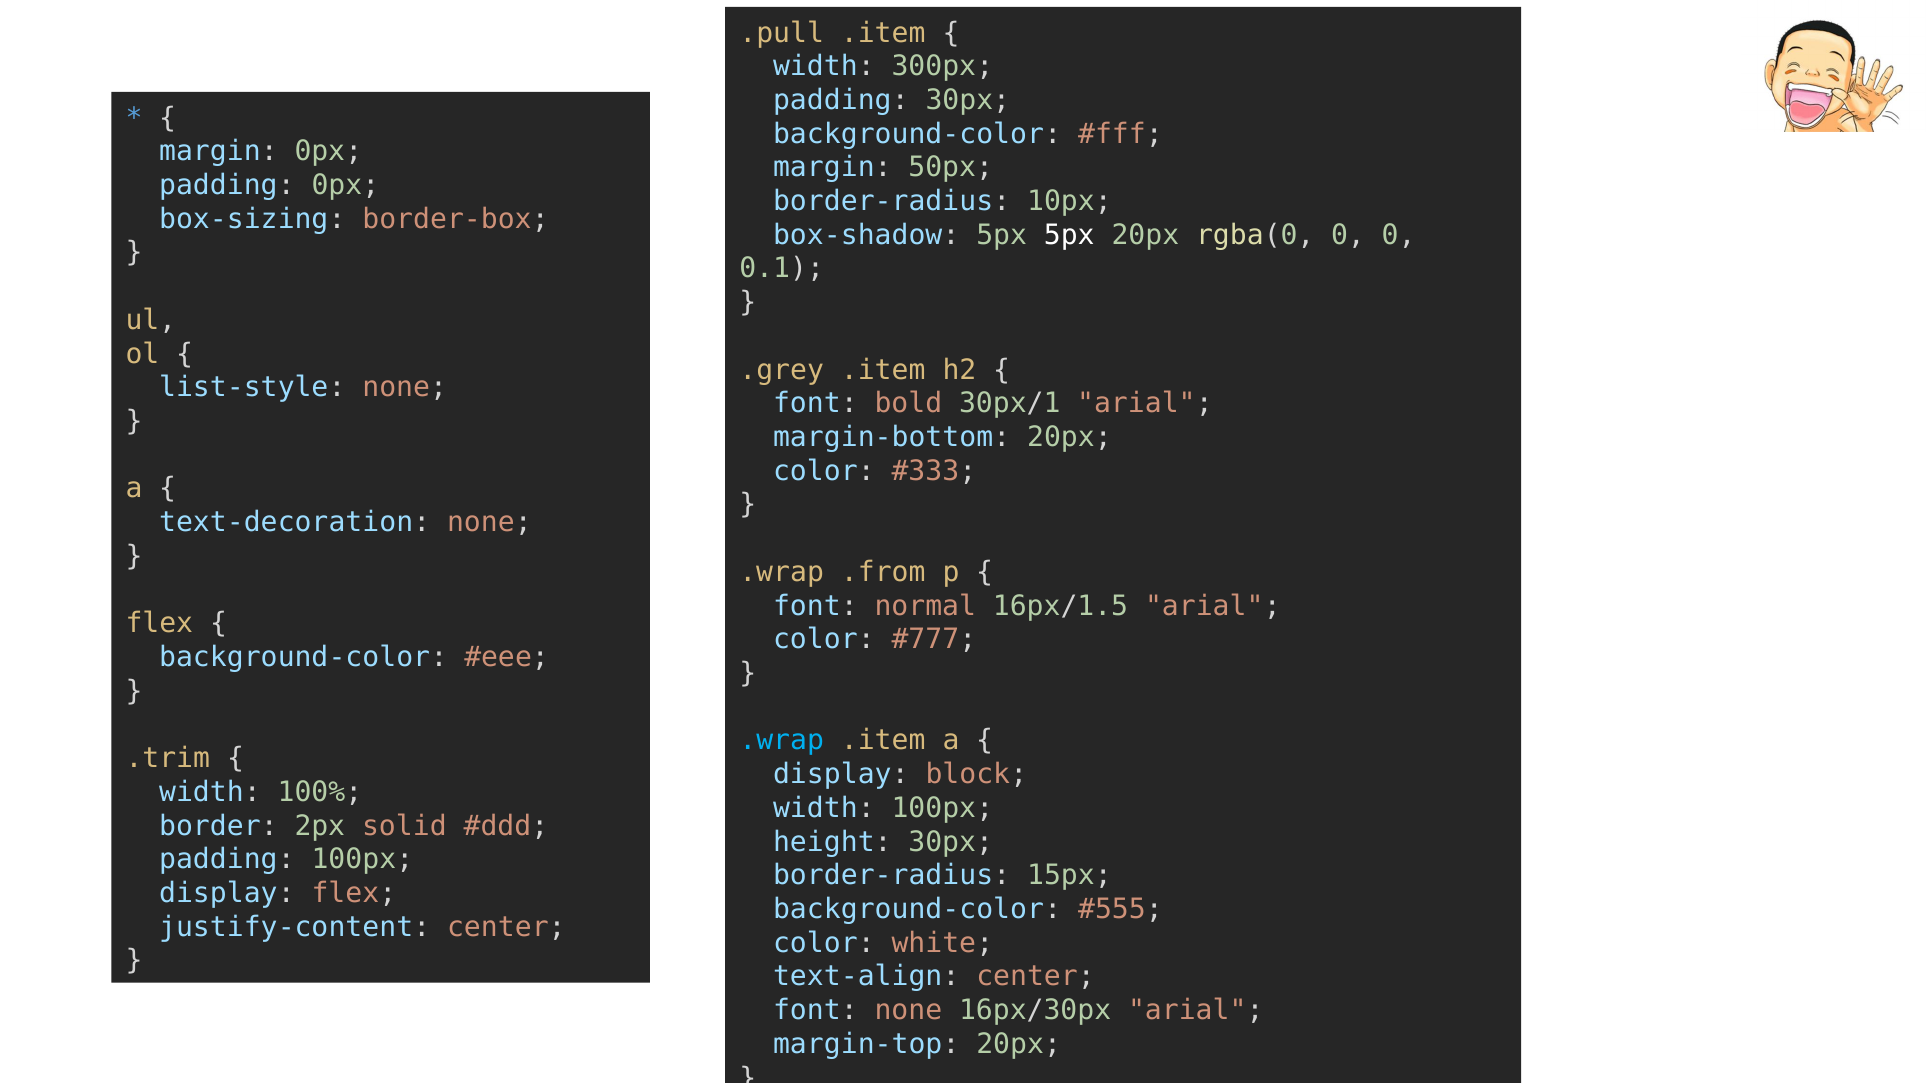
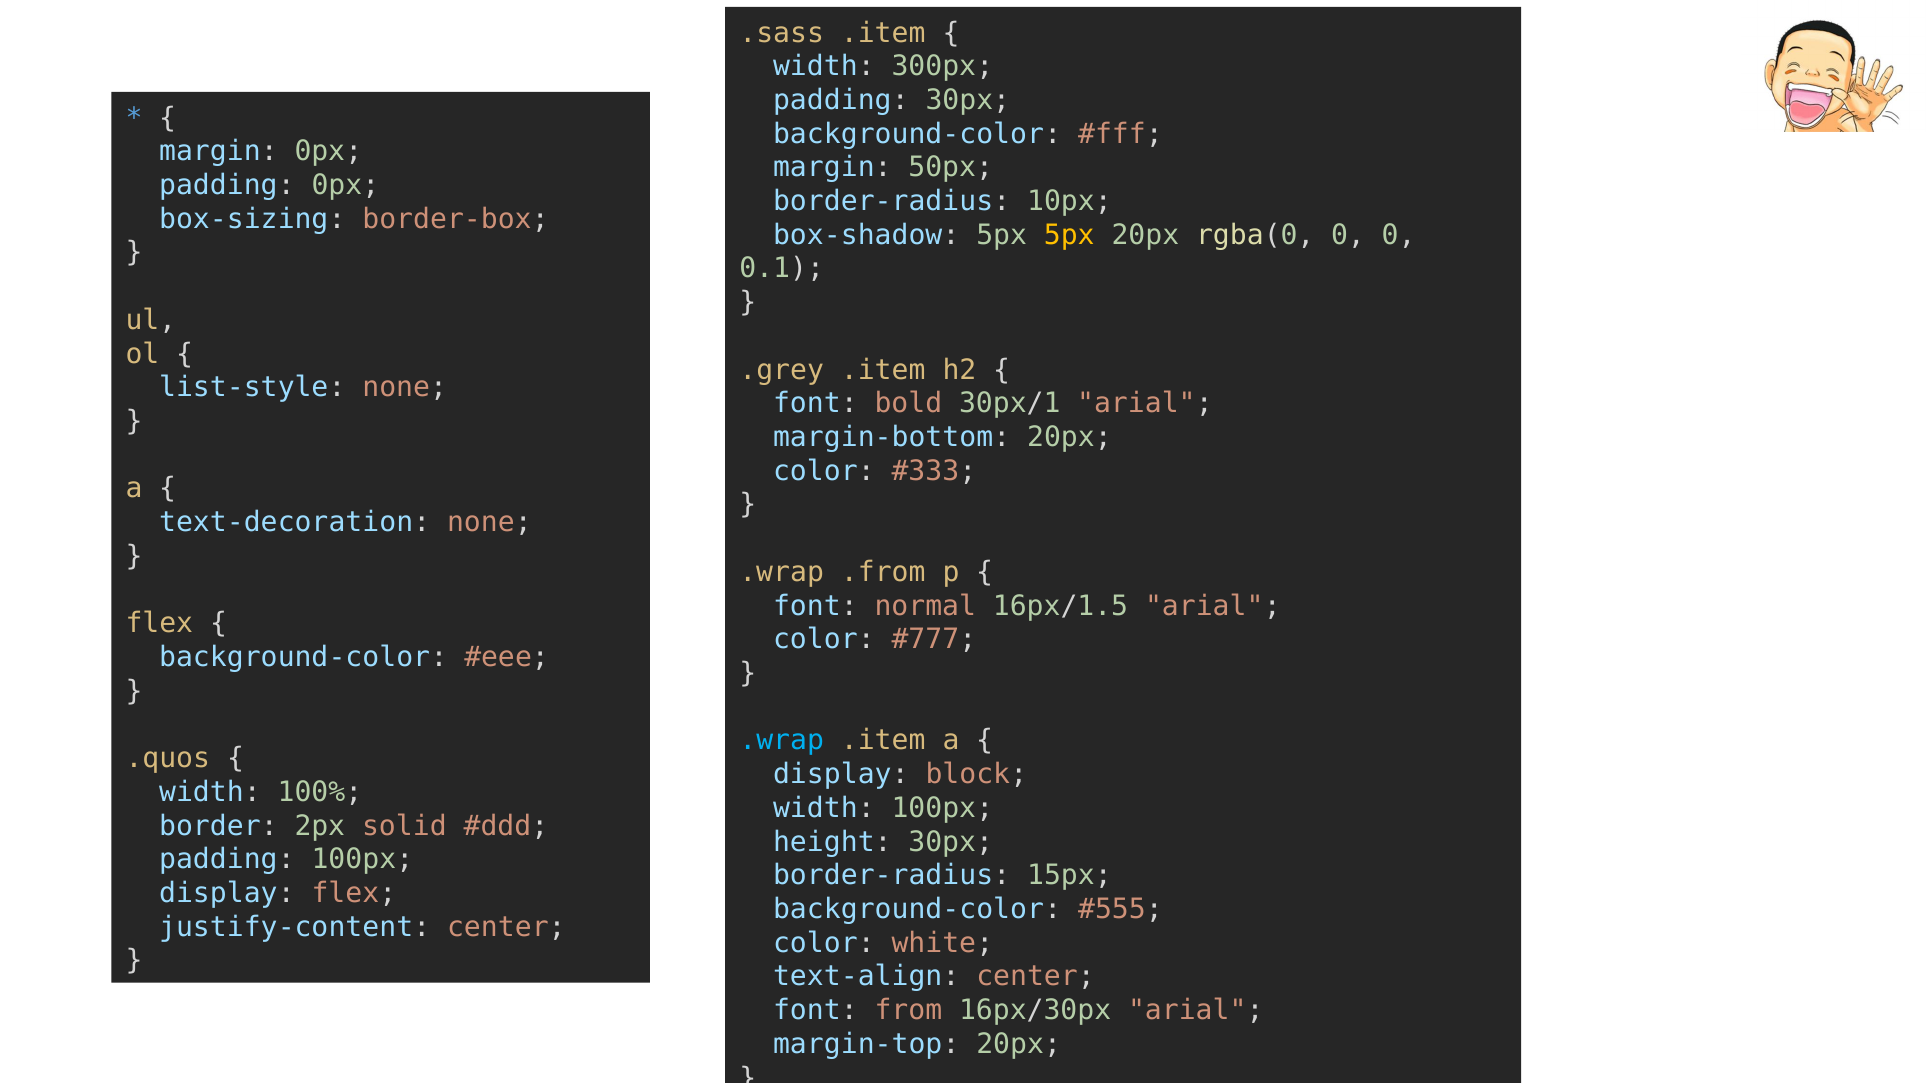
.pull: .pull -> .sass (782, 33)
5px colour: white -> yellow (1069, 235)
.trim: .trim -> .quos (168, 759)
font none: none -> from (908, 1011)
